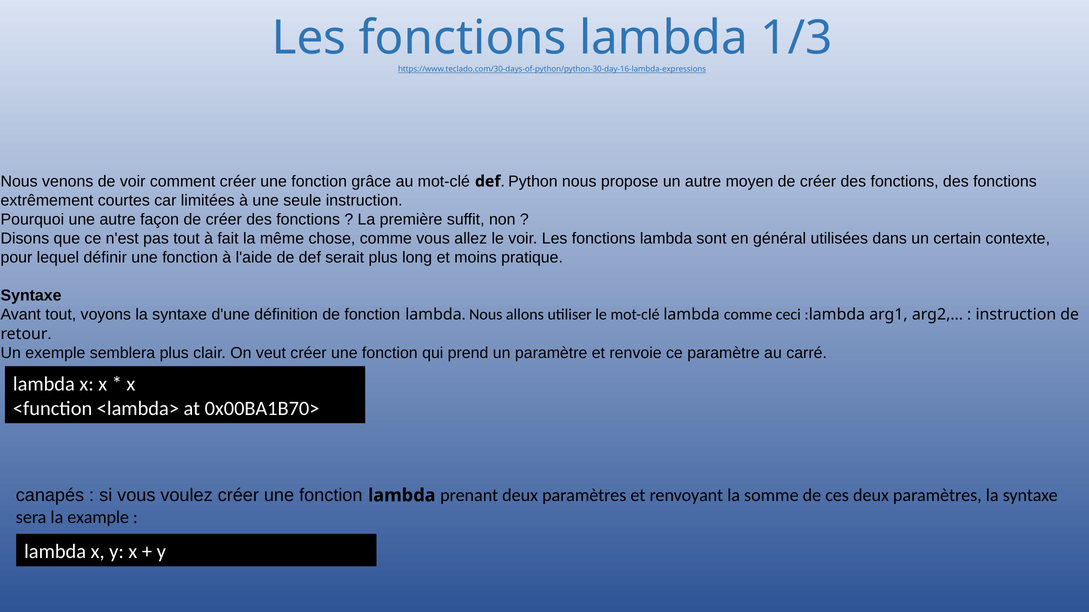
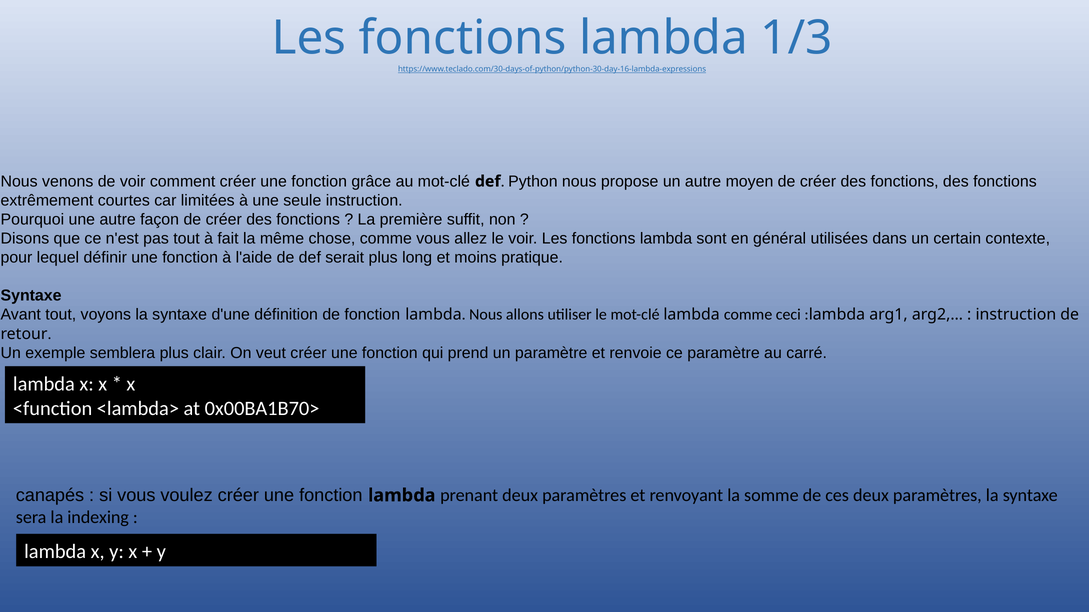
example: example -> indexing (98, 518)
